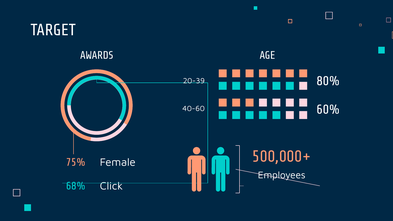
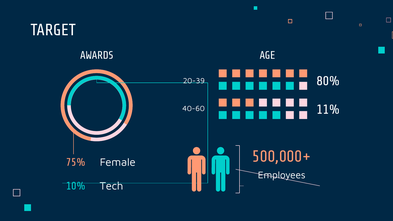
60%: 60% -> 11% (328, 110)
Click: Click -> Tech (111, 186)
68%: 68% -> 10% (76, 186)
